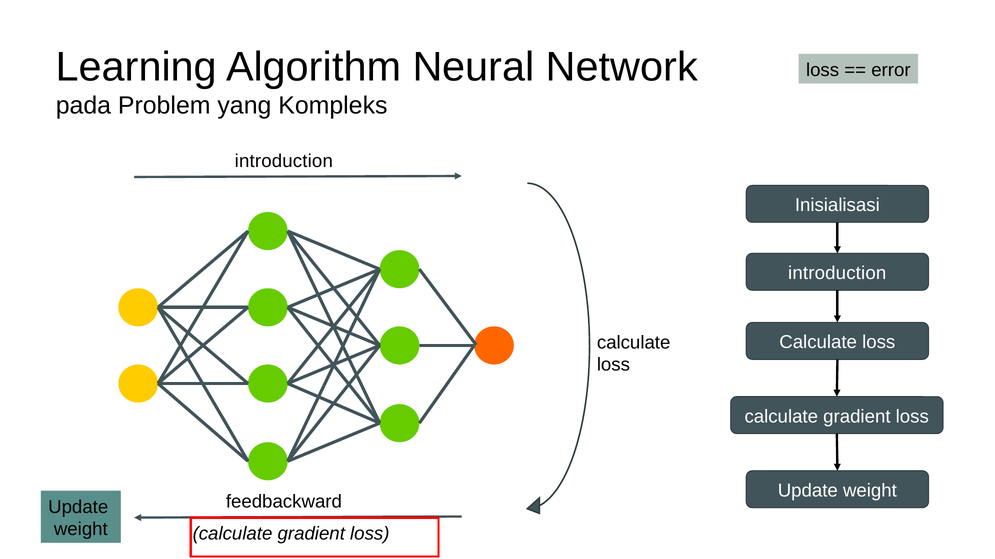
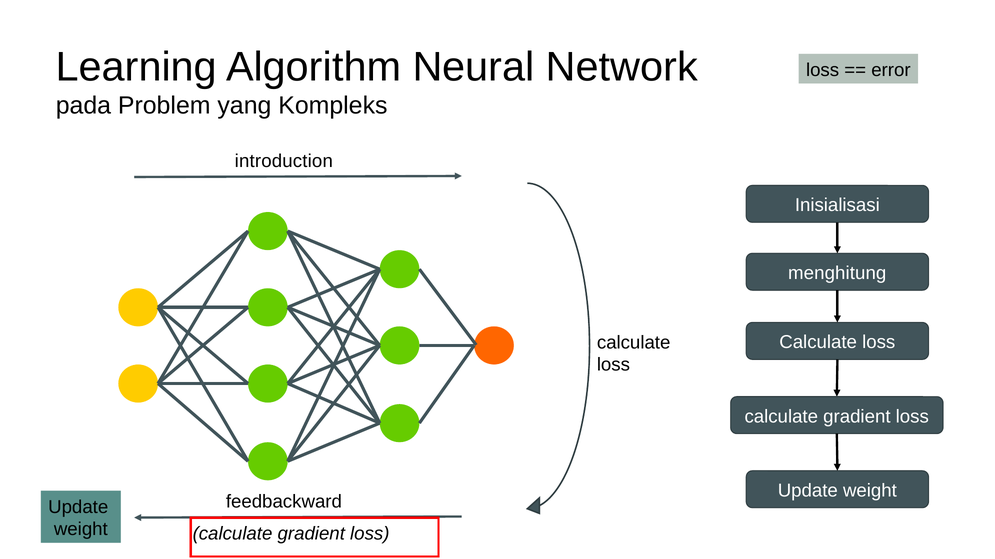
introduction: introduction -> menghitung (837, 273)
